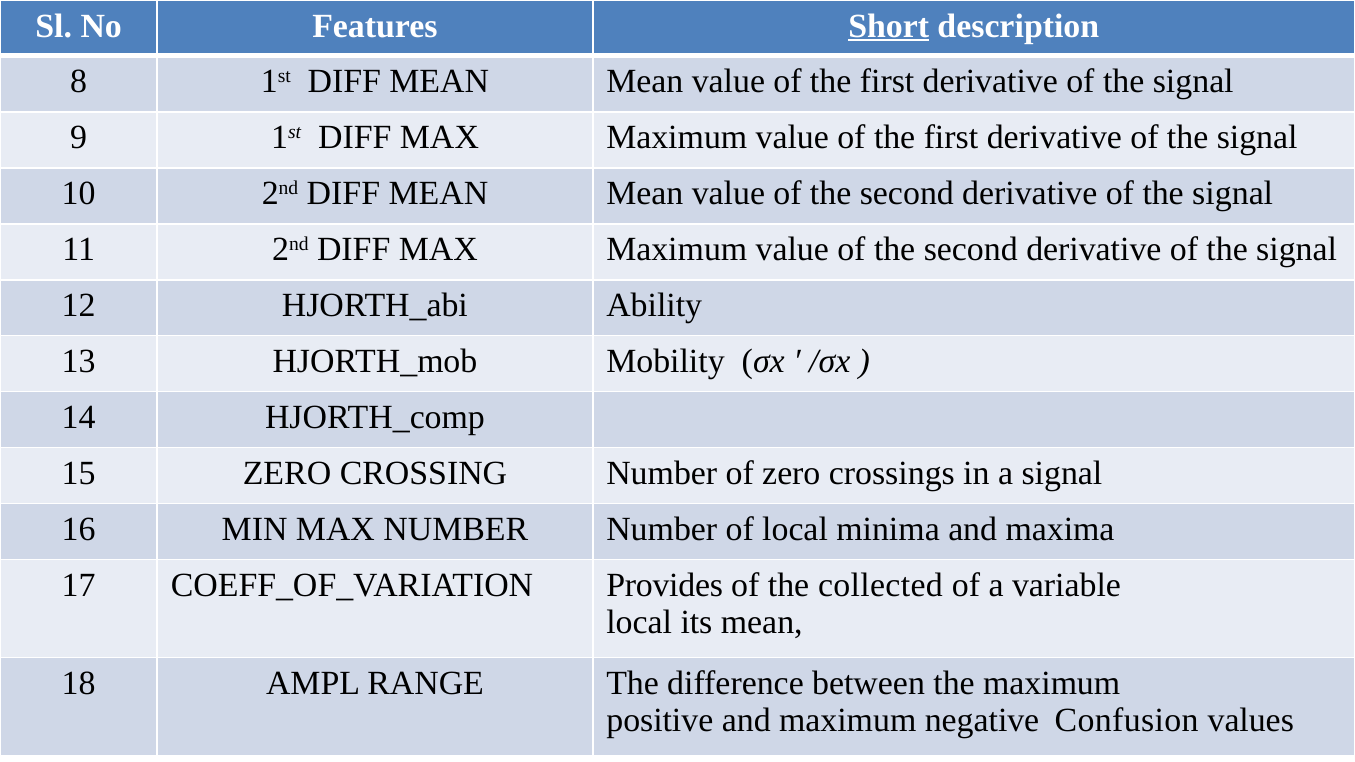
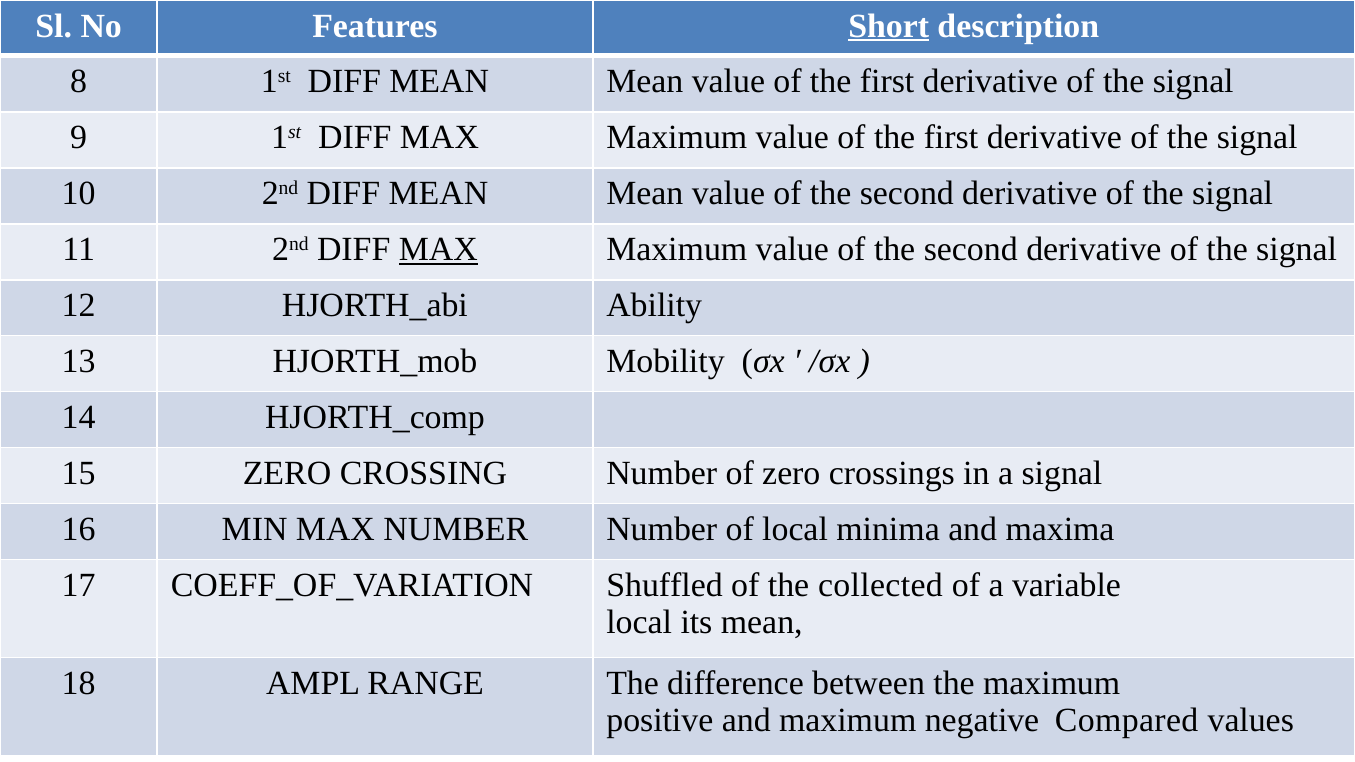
MAX underline: none -> present (438, 250)
Provides: Provides -> Shuffled (665, 585)
Confusion: Confusion -> Compared (1127, 721)
